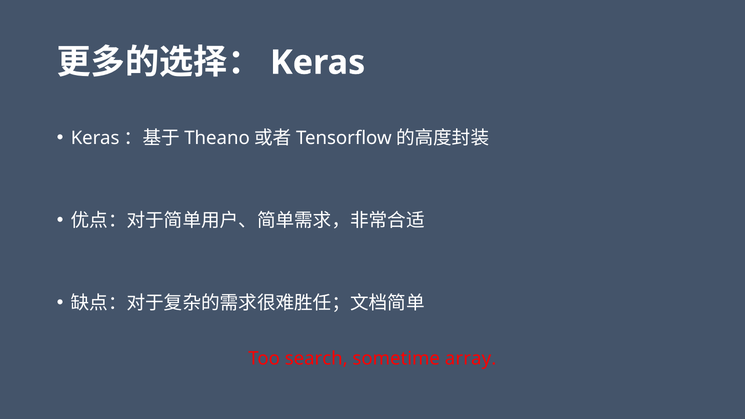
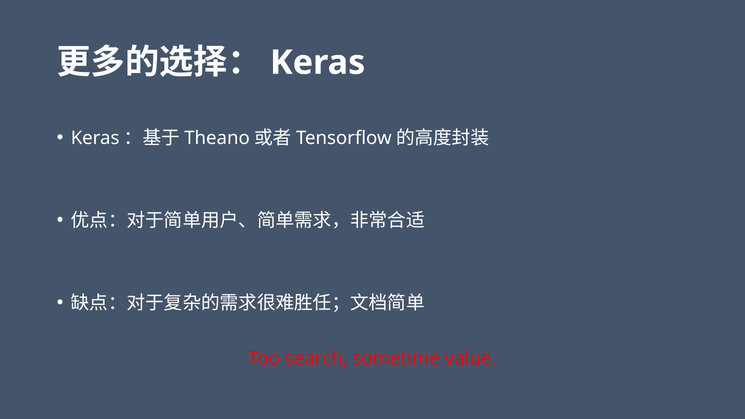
array: array -> value (471, 358)
